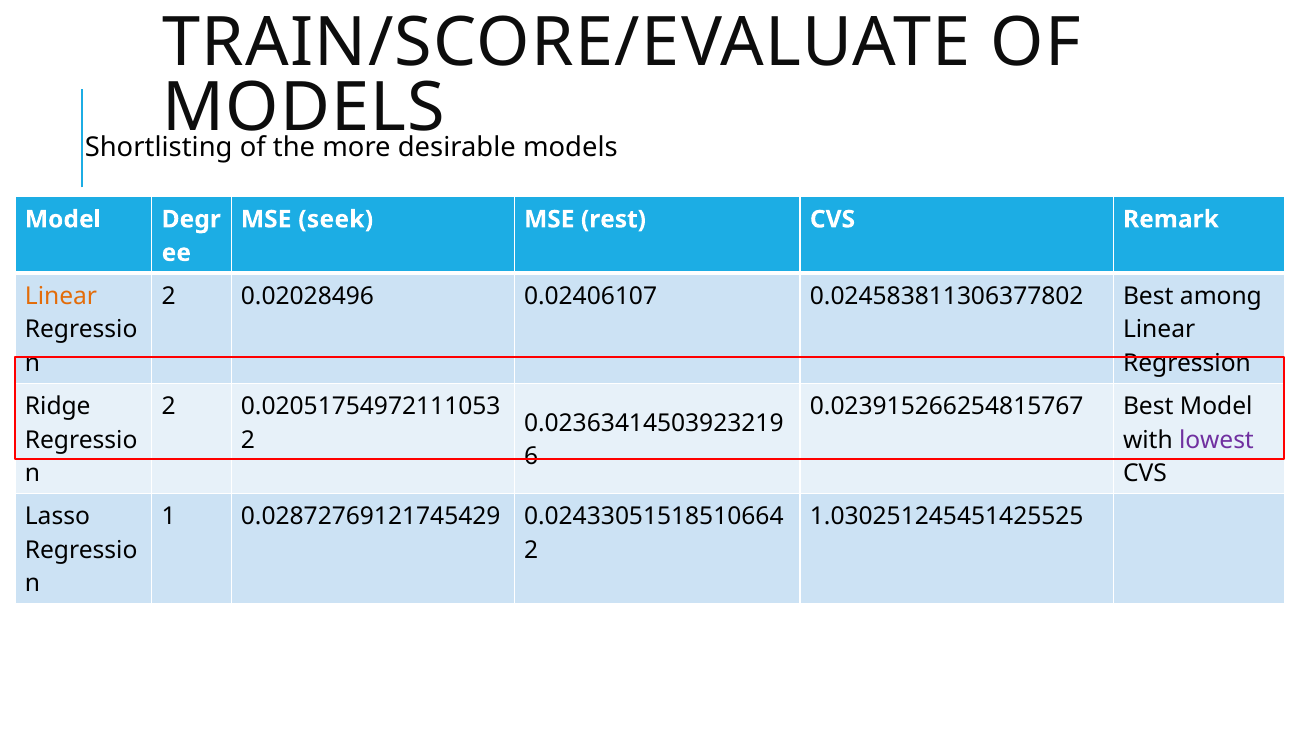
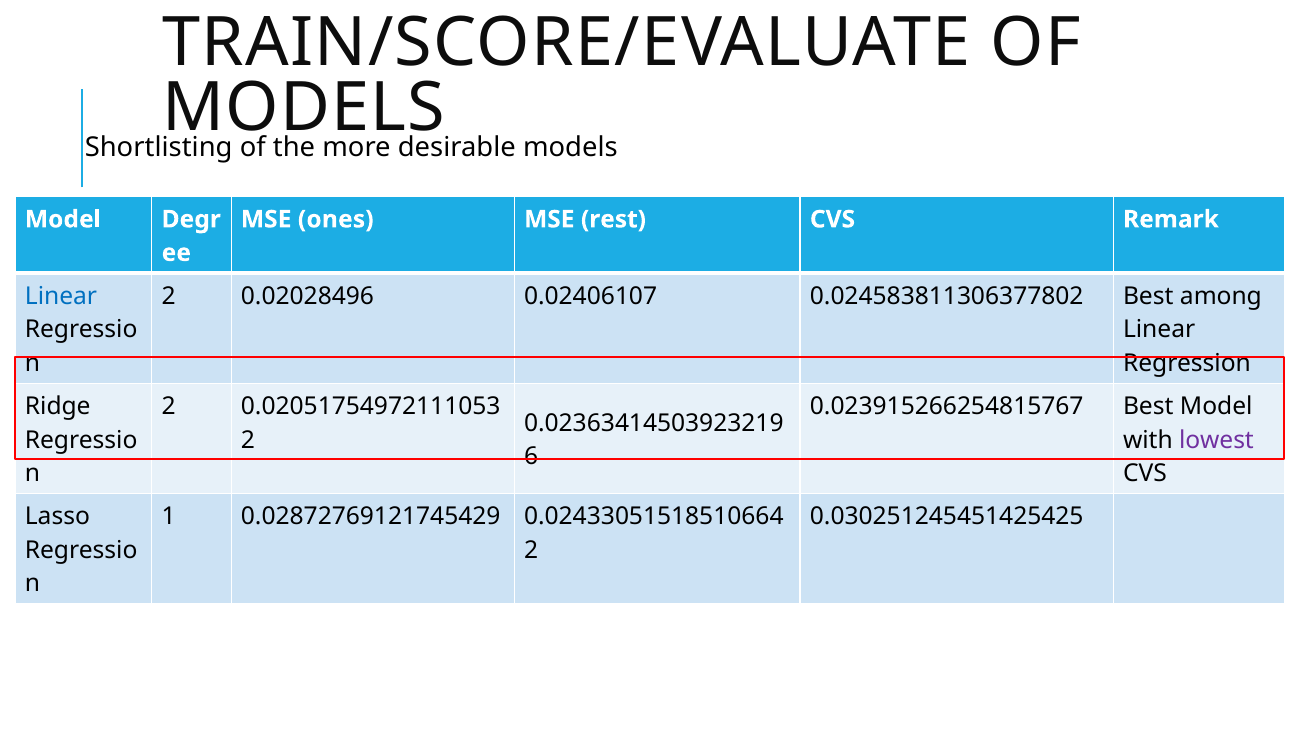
seek: seek -> ones (336, 220)
Linear colour: orange -> blue (61, 296)
1.030251245451425525: 1.030251245451425525 -> 0.030251245451425425 (947, 517)
